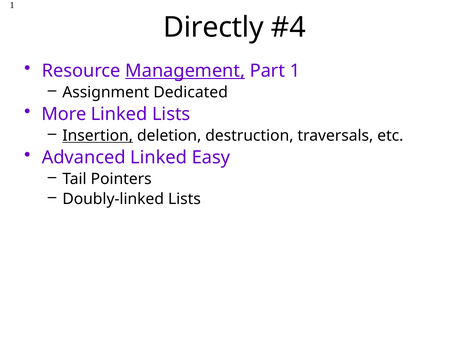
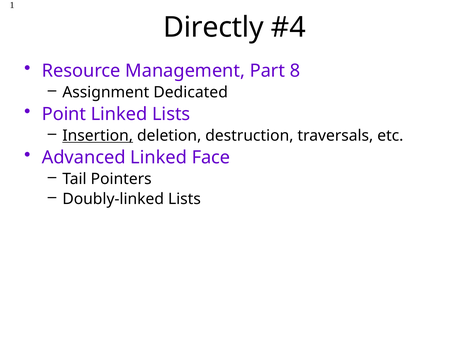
Management underline: present -> none (185, 71)
Part 1: 1 -> 8 (295, 71)
More: More -> Point (64, 114)
Easy: Easy -> Face (211, 157)
